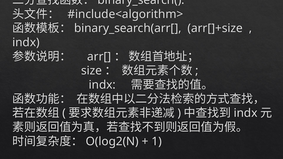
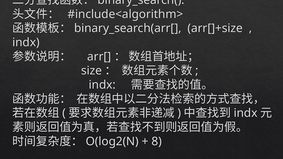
1: 1 -> 8 (157, 141)
